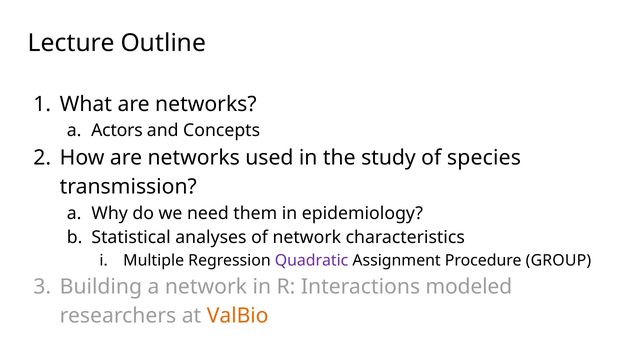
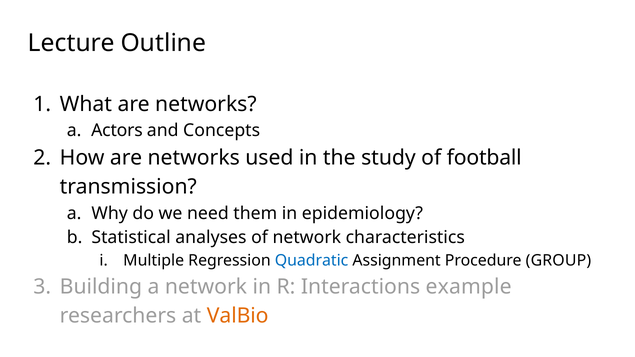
species: species -> football (484, 158)
Quadratic colour: purple -> blue (312, 261)
modeled: modeled -> example (469, 287)
